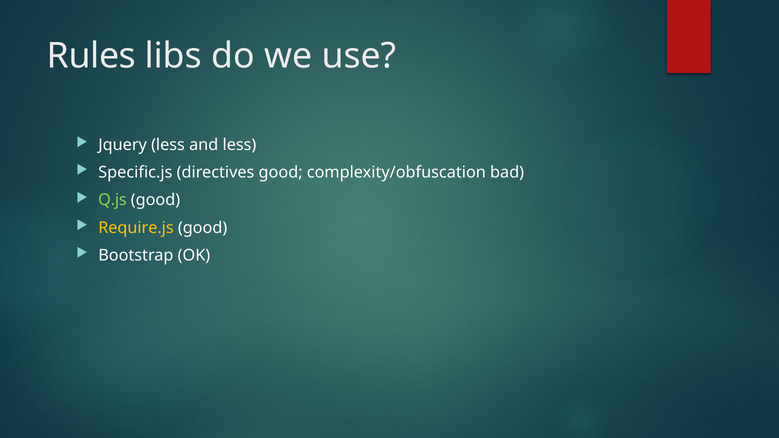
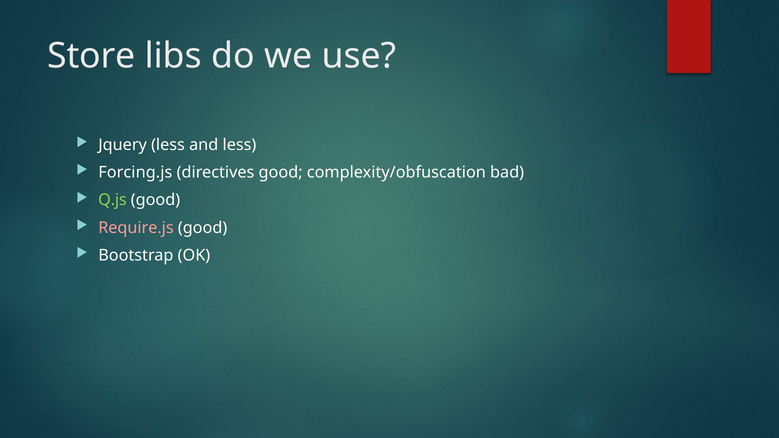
Rules: Rules -> Store (91, 56)
Specific.js: Specific.js -> Forcing.js (135, 173)
Require.js colour: yellow -> pink (136, 228)
